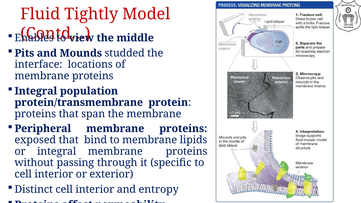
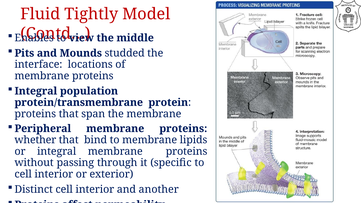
exposed: exposed -> whether (35, 140)
entropy: entropy -> another (159, 189)
